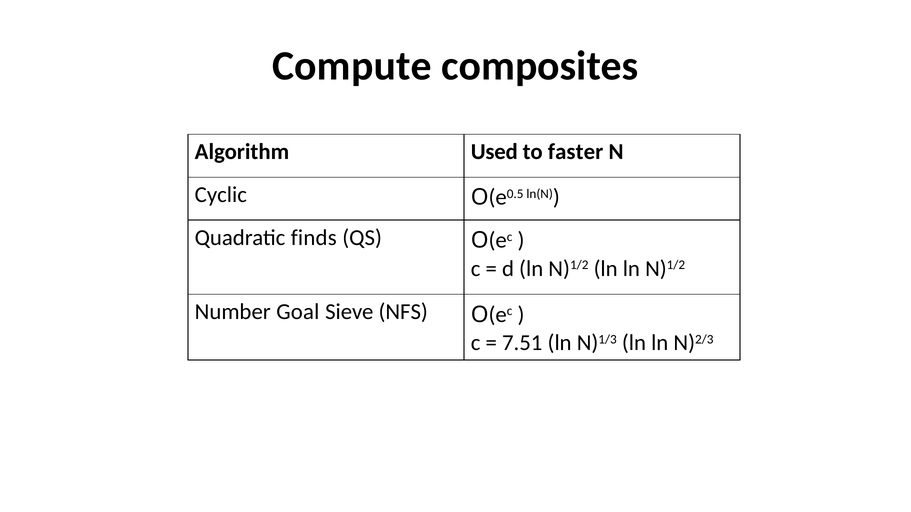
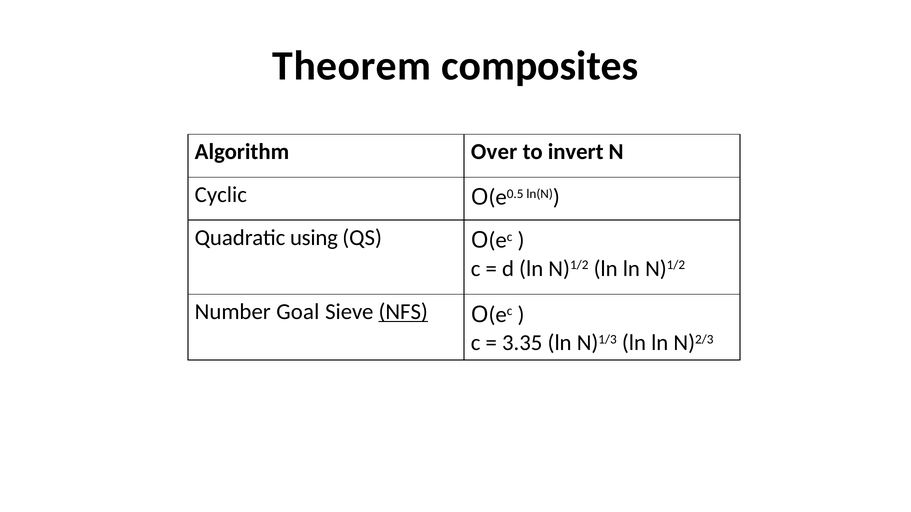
Compute: Compute -> Theorem (352, 66)
Used: Used -> Over (494, 152)
faster: faster -> invert (576, 152)
finds: finds -> using (314, 238)
NFS underline: none -> present (403, 312)
7.51: 7.51 -> 3.35 (522, 343)
